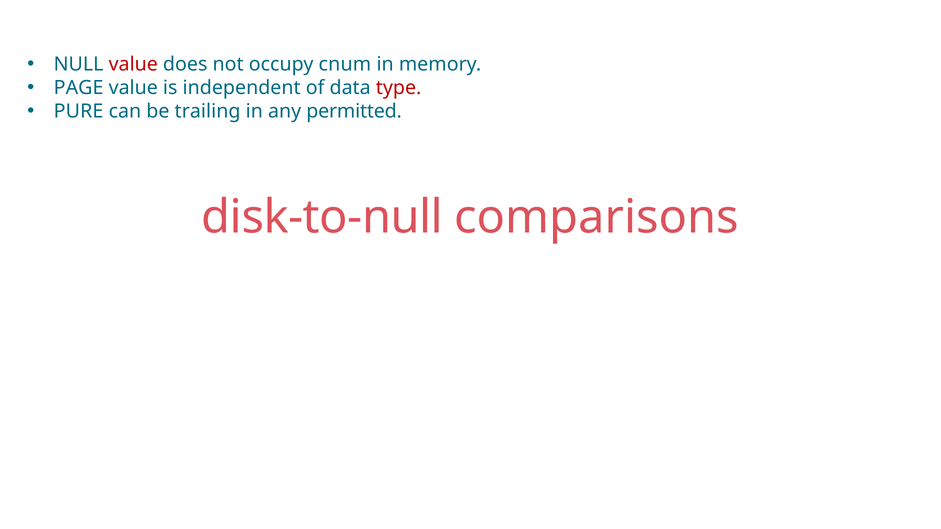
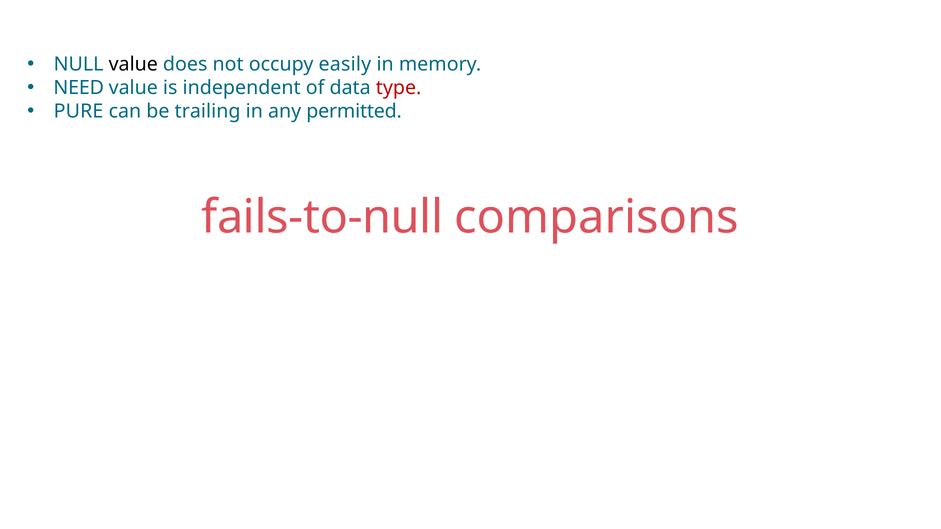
value colour: red -> black (133, 65)
cnum: cnum -> easily (345, 65)
PAGE: PAGE -> NEED (79, 88)
disk-to-null: disk-to-null -> fails-to-null (322, 217)
